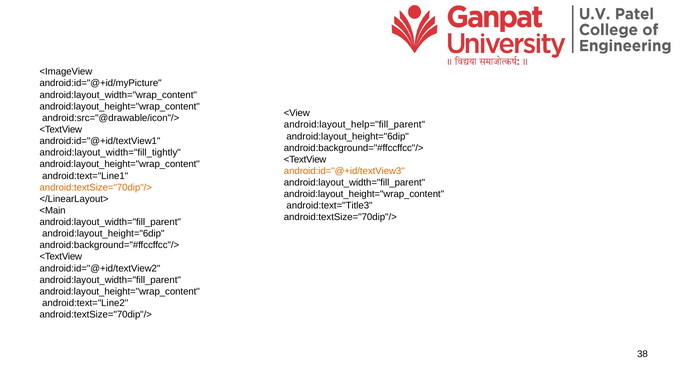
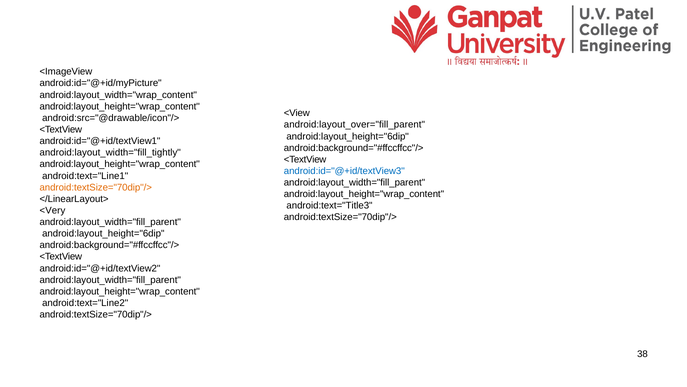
android:layout_help="fill_parent: android:layout_help="fill_parent -> android:layout_over="fill_parent (354, 125)
android:id="@+id/textView3 colour: orange -> blue (344, 171)
<Main: <Main -> <Very (52, 210)
